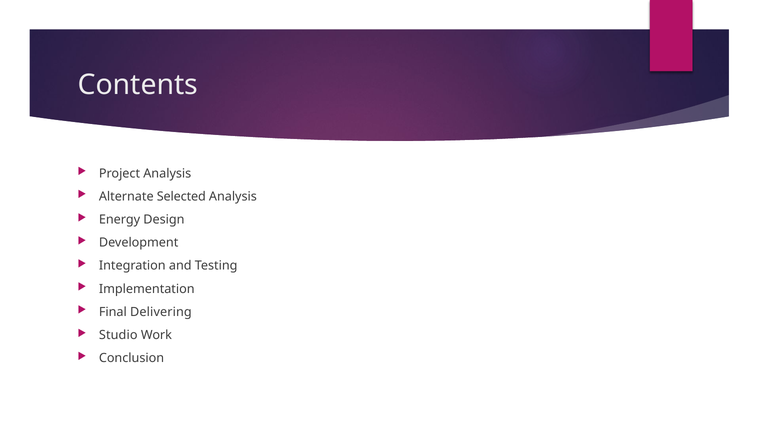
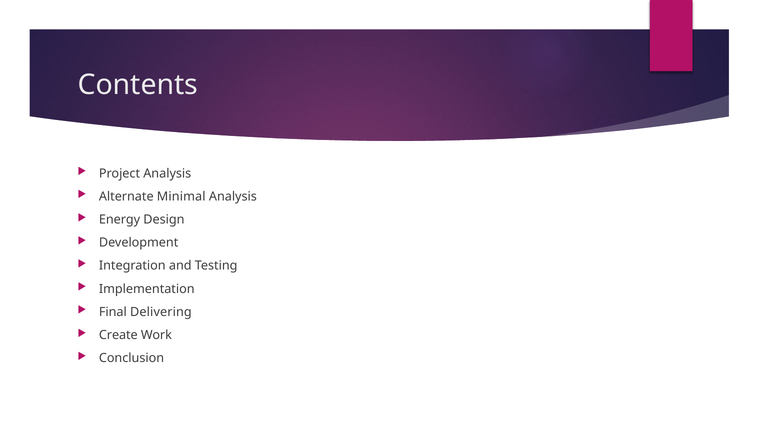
Selected: Selected -> Minimal (181, 196)
Studio: Studio -> Create (118, 335)
